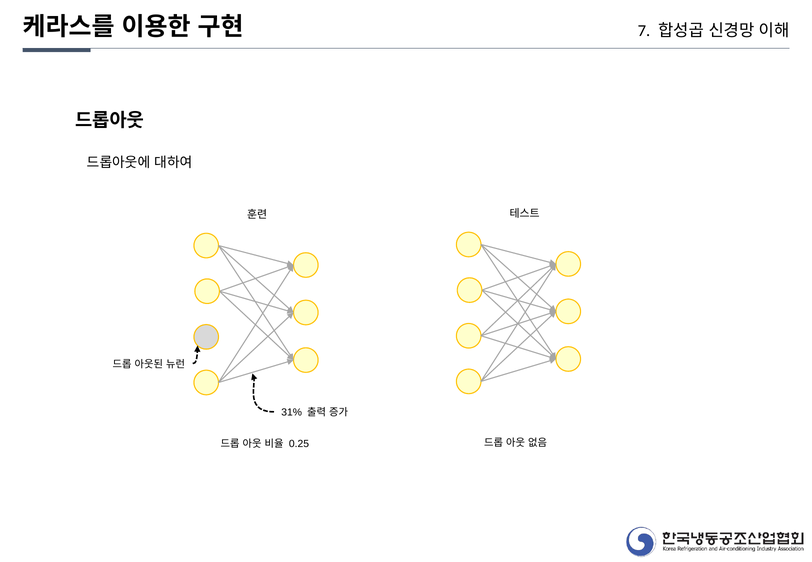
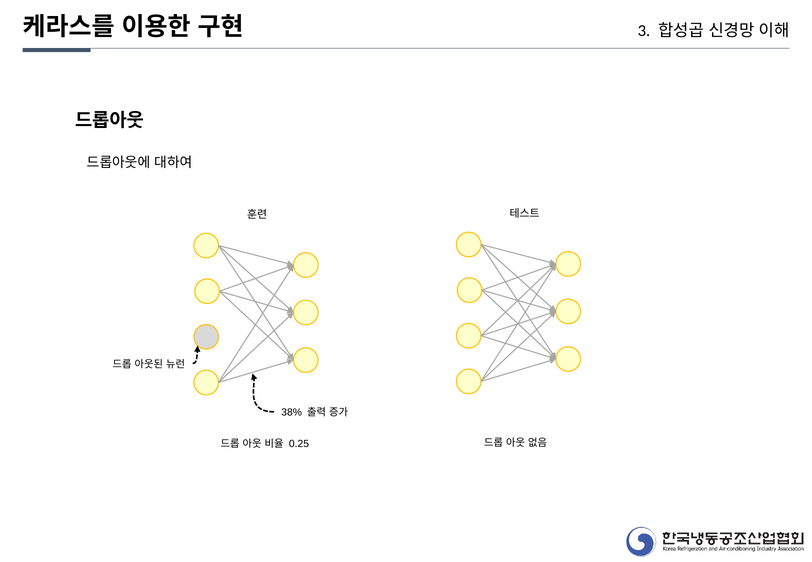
7: 7 -> 3 (644, 31)
31%: 31% -> 38% (292, 413)
